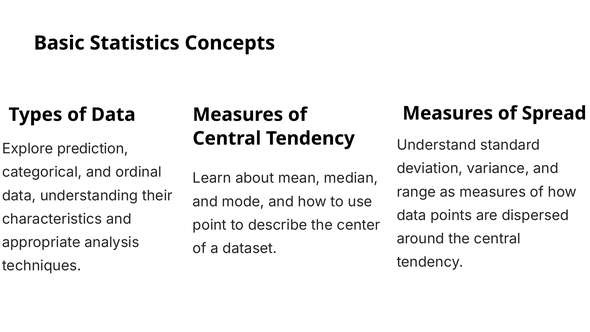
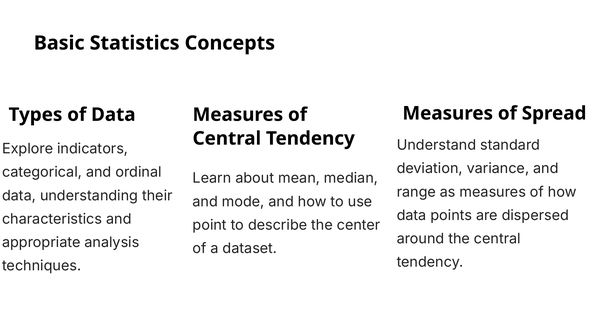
prediction: prediction -> indicators (93, 149)
